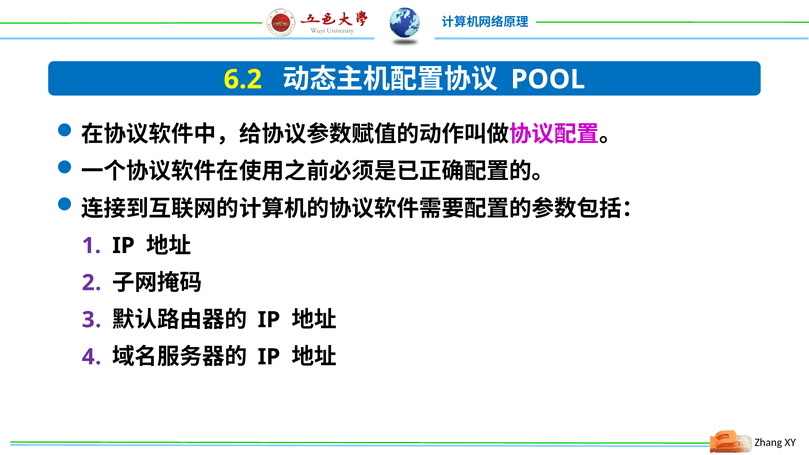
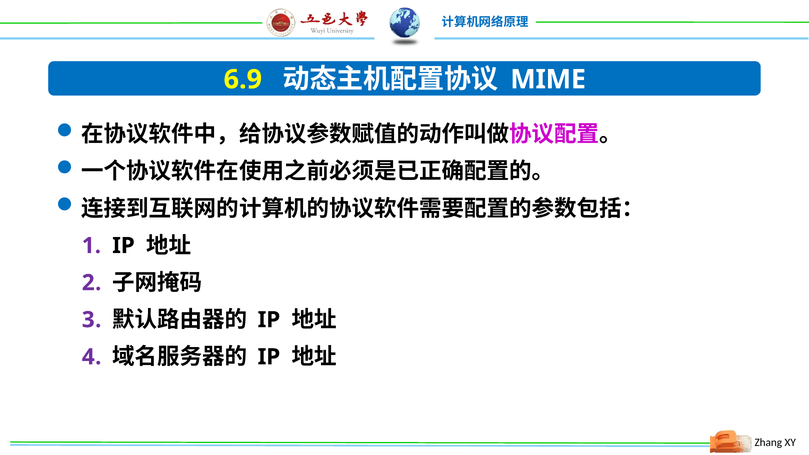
6.2: 6.2 -> 6.9 (243, 79)
POOL: POOL -> MIME (548, 79)
